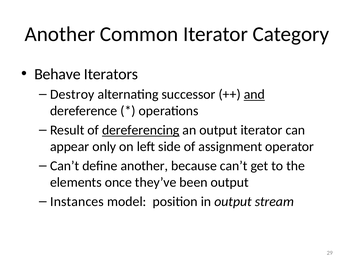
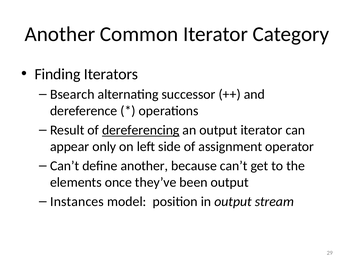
Behave: Behave -> Finding (57, 74)
Destroy: Destroy -> Bsearch (72, 95)
and underline: present -> none (254, 95)
